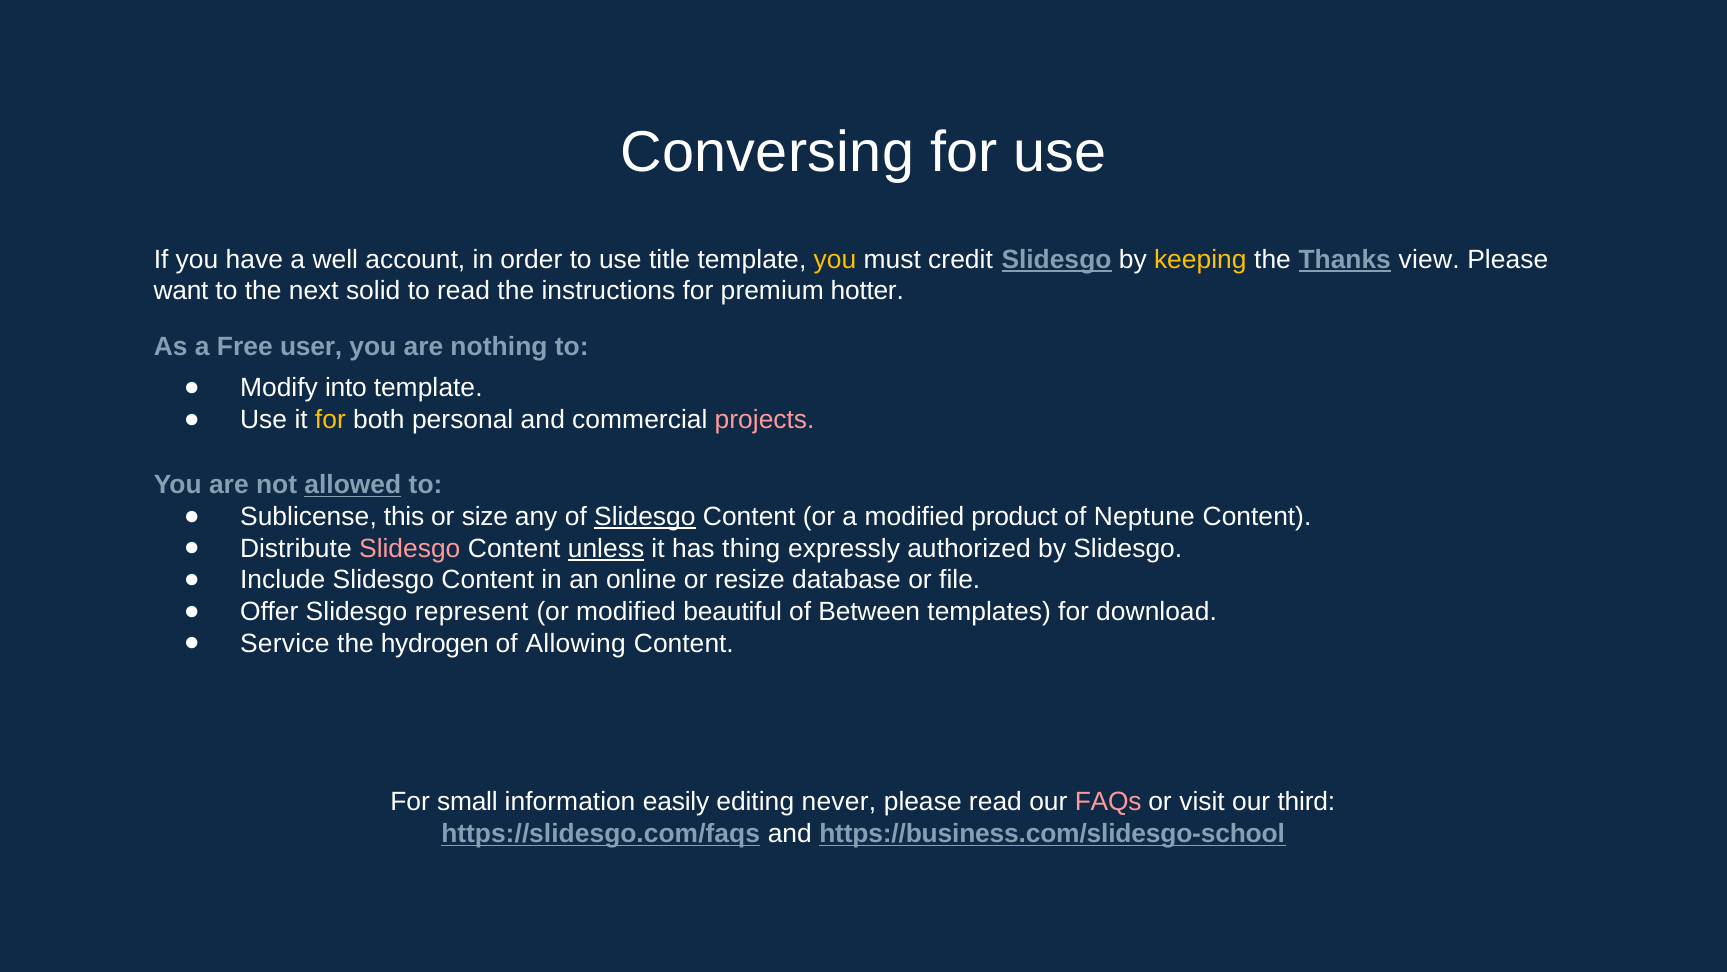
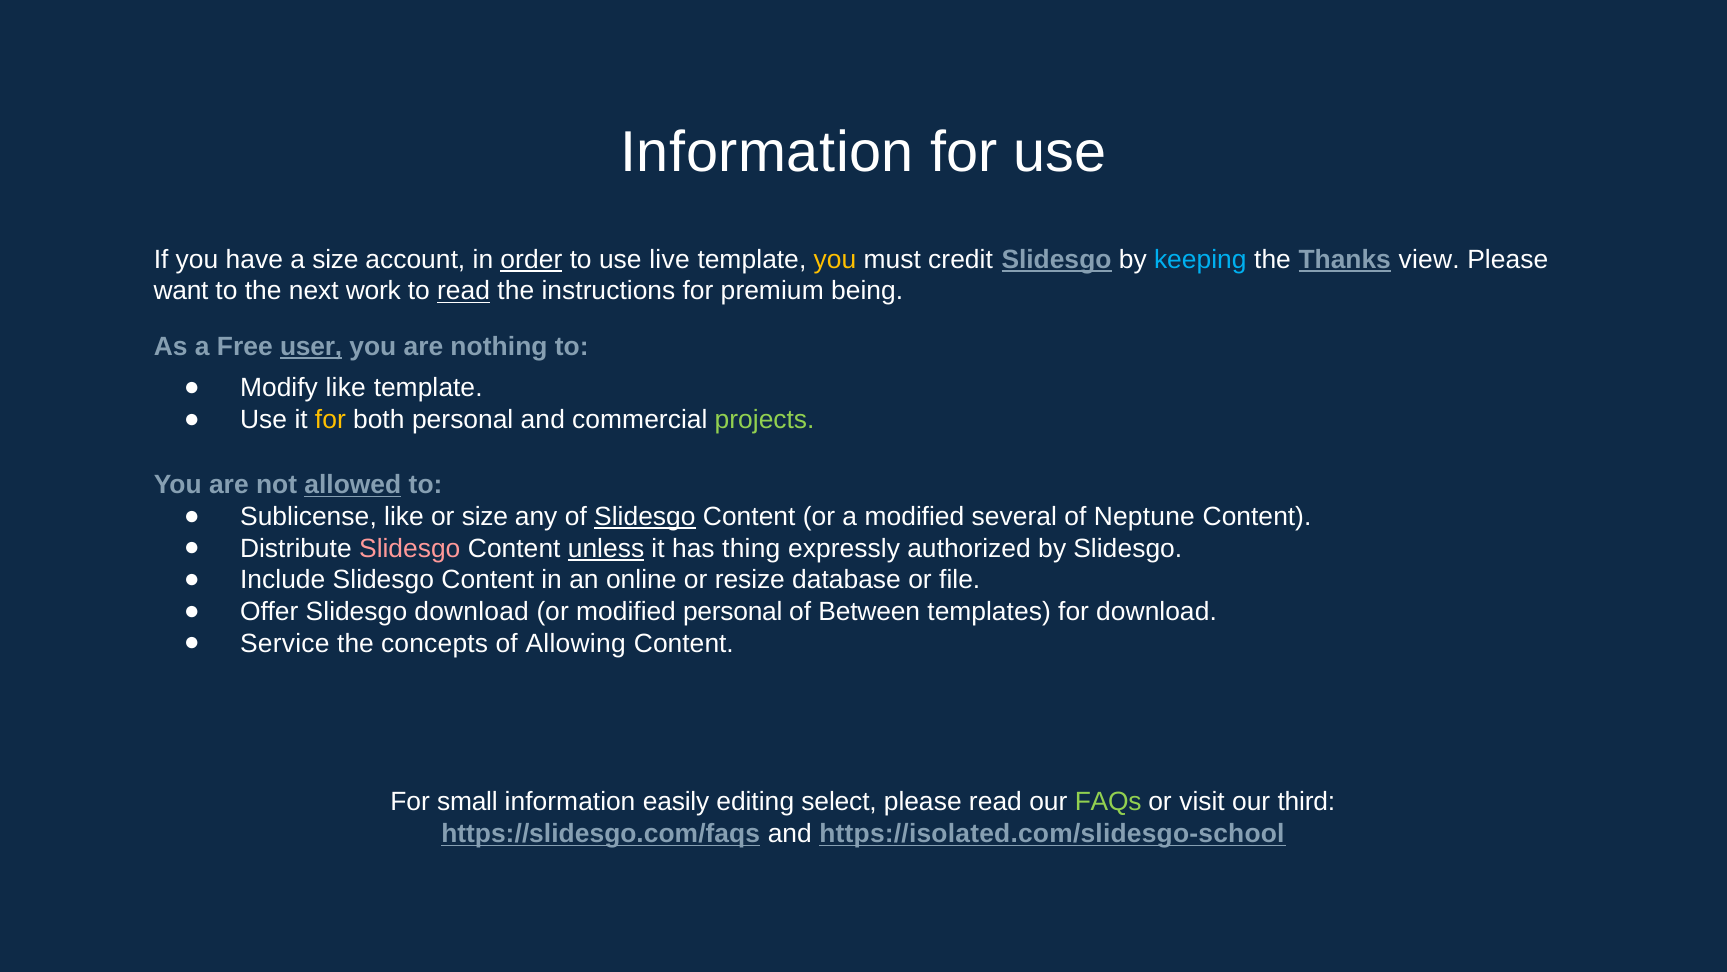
Conversing: Conversing -> Information (767, 152)
a well: well -> size (335, 259)
order underline: none -> present (531, 259)
title: title -> live (670, 259)
keeping colour: yellow -> light blue (1200, 259)
solid: solid -> work (373, 291)
read underline: none -> present (464, 291)
hotter: hotter -> being (867, 291)
user underline: none -> present (311, 347)
Modify into: into -> like (346, 388)
projects colour: pink -> light green (765, 420)
Sublicense this: this -> like (404, 517)
product: product -> several (1014, 517)
Slidesgo represent: represent -> download (472, 612)
modified beautiful: beautiful -> personal (733, 612)
hydrogen: hydrogen -> concepts (435, 643)
never: never -> select (839, 802)
FAQs colour: pink -> light green (1108, 802)
https://business.com/slidesgo-school: https://business.com/slidesgo-school -> https://isolated.com/slidesgo-school (1052, 833)
